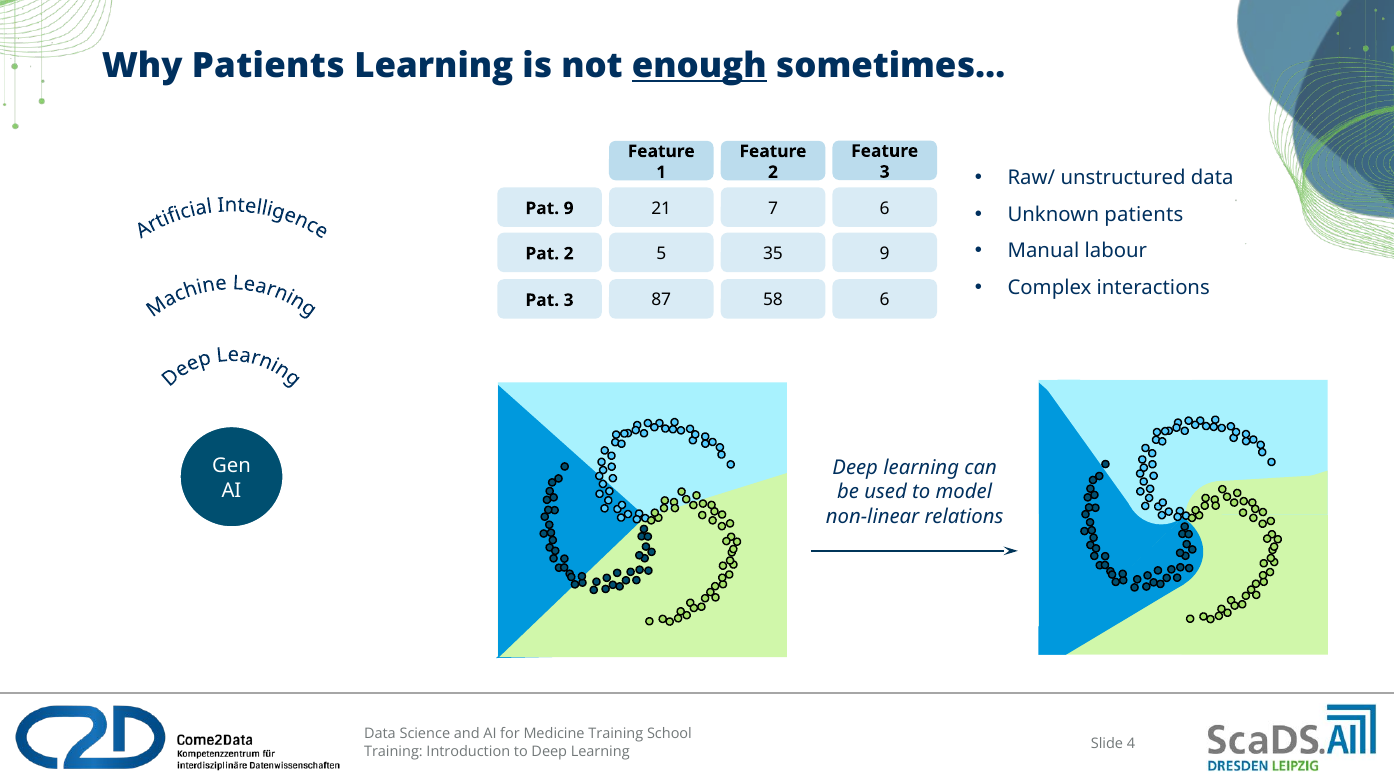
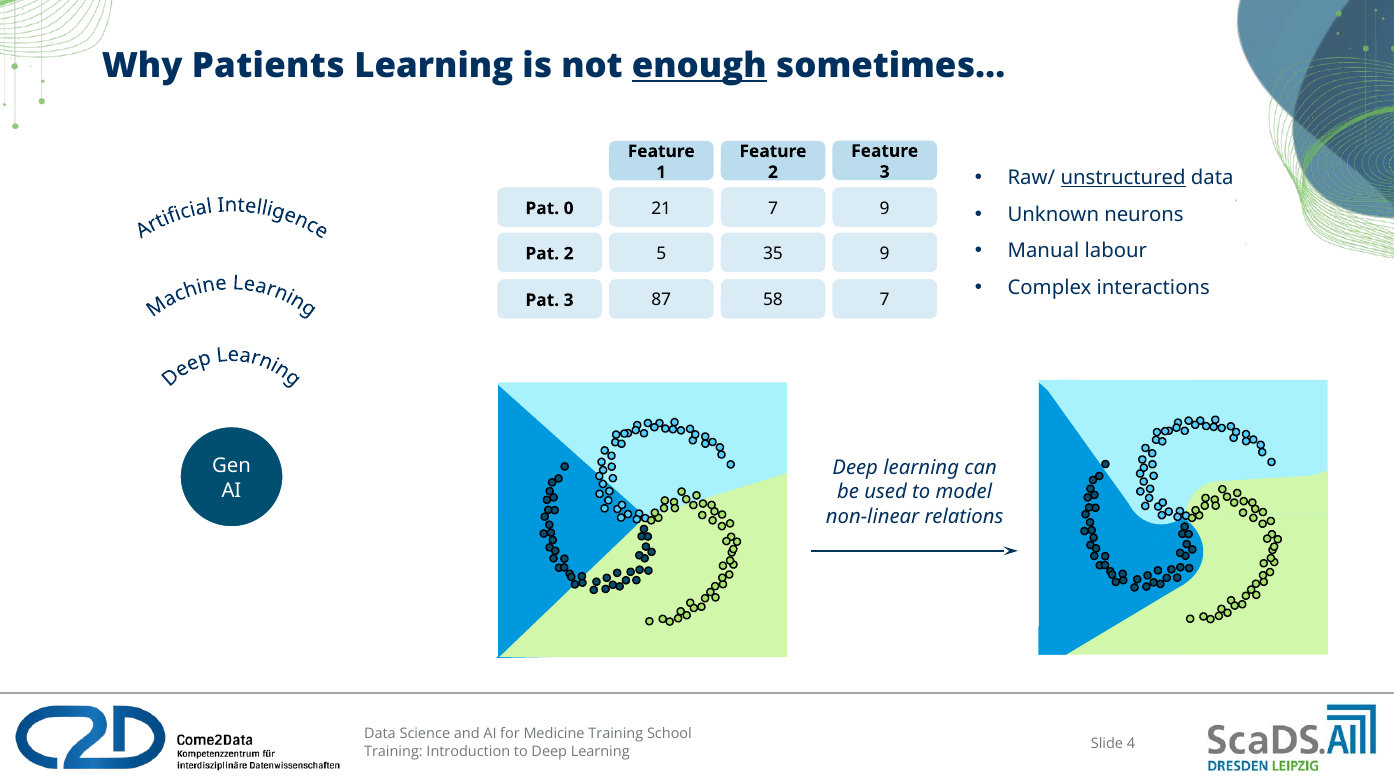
unstructured underline: none -> present (1123, 178)
Unknown patients: patients -> neurons (1144, 215)
Pat 9: 9 -> 0 (569, 208)
7 6: 6 -> 9 (885, 208)
58 6: 6 -> 7 (885, 300)
